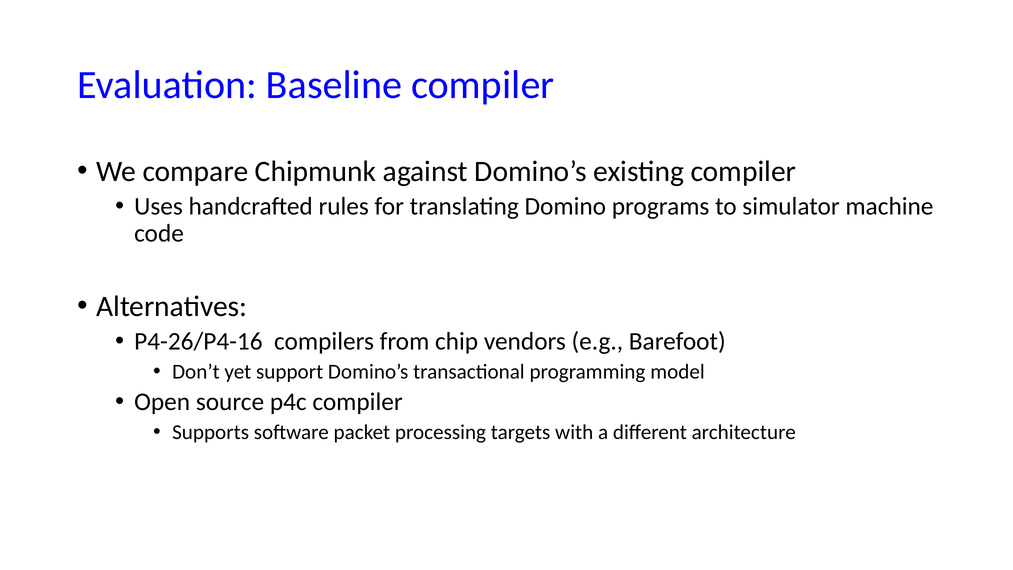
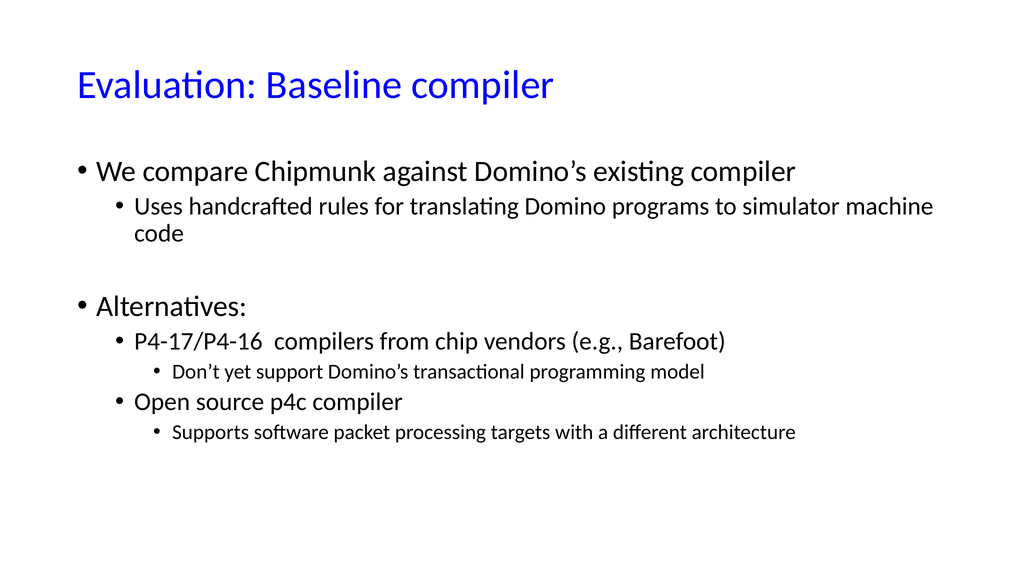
P4-26/P4-16: P4-26/P4-16 -> P4-17/P4-16 (198, 341)
